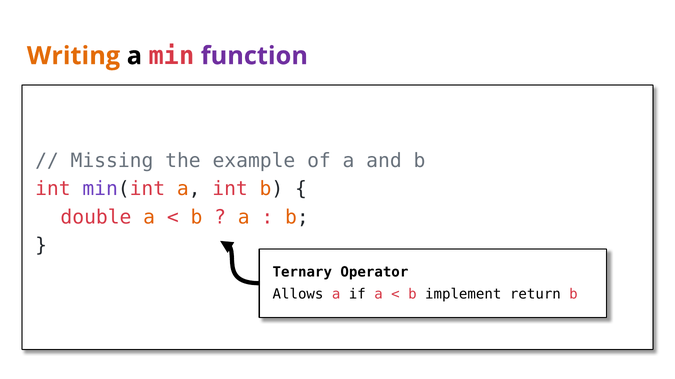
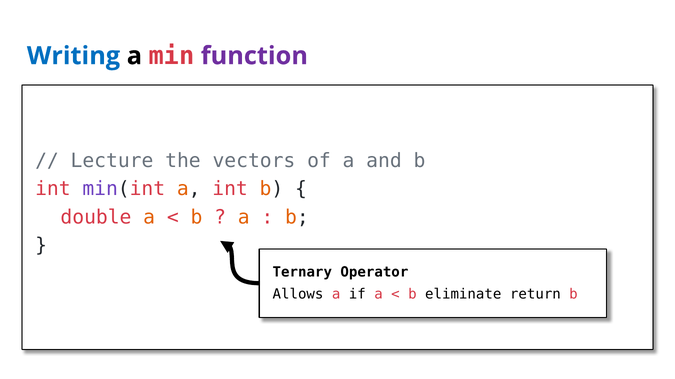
Writing colour: orange -> blue (74, 56)
Missing: Missing -> Lecture (112, 161)
example: example -> vectors (254, 161)
implement: implement -> eliminate (463, 295)
